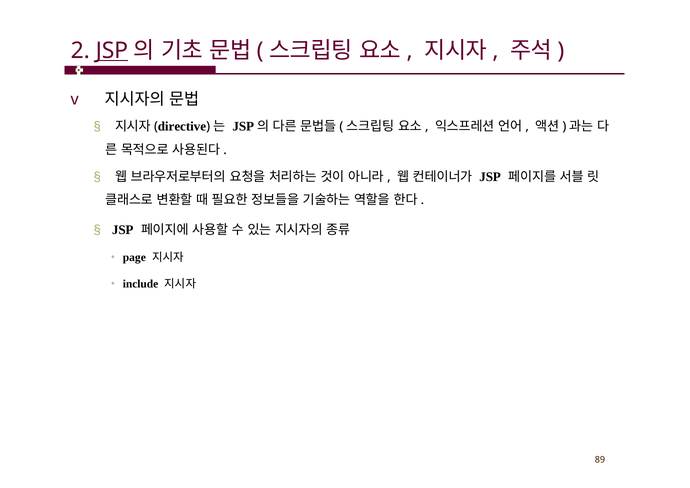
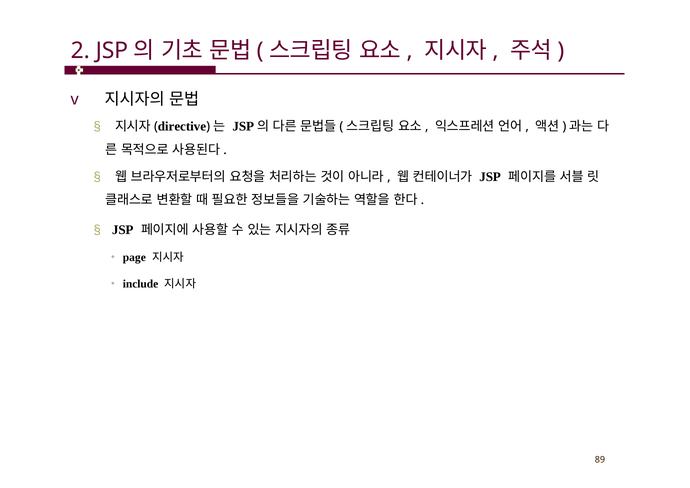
JSP underline: present -> none (112, 51)
